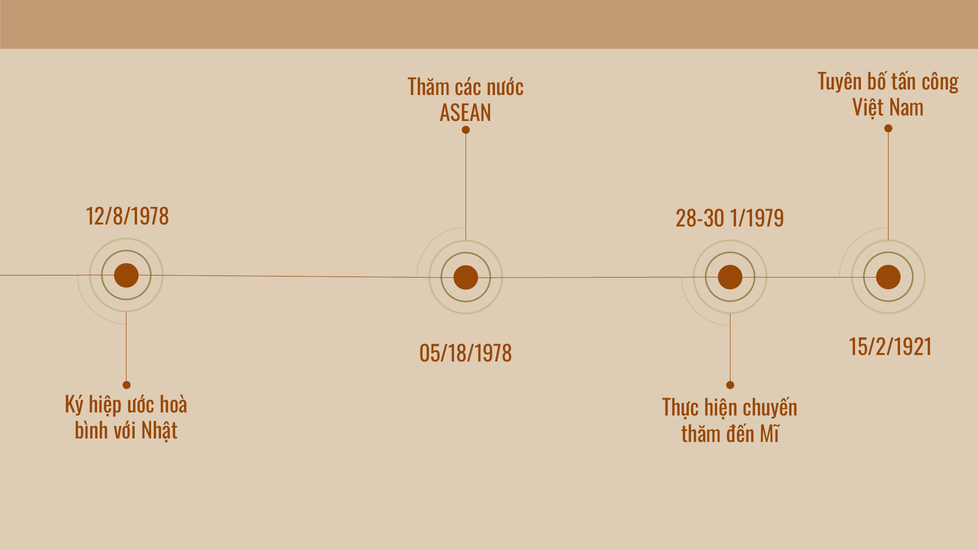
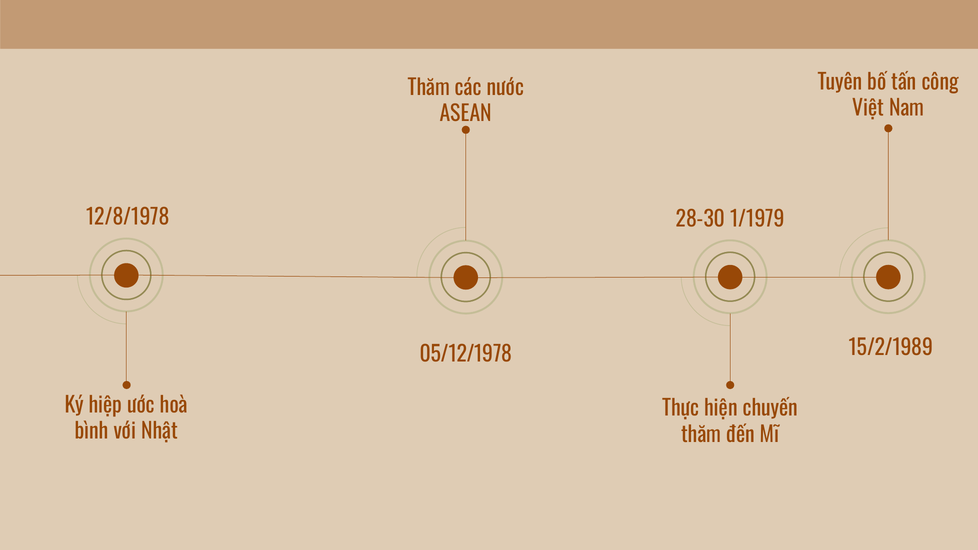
15/2/1921: 15/2/1921 -> 15/2/1989 (891, 348)
05/18/1978: 05/18/1978 -> 05/12/1978 (466, 355)
